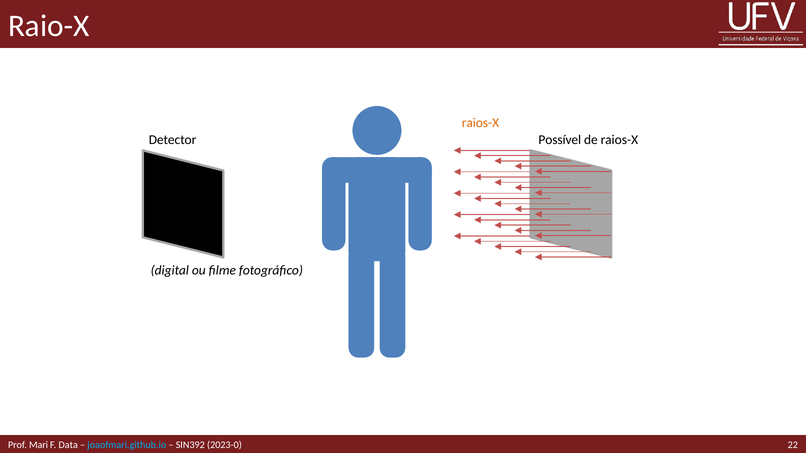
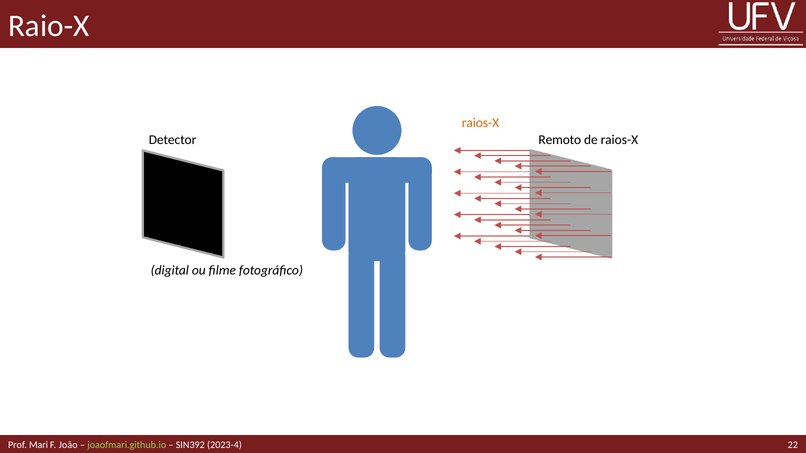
Possível: Possível -> Remoto (560, 140)
Data: Data -> João (68, 446)
joaofmari.github.io colour: light blue -> light green (127, 446)
2023-0: 2023-0 -> 2023-4 (224, 446)
